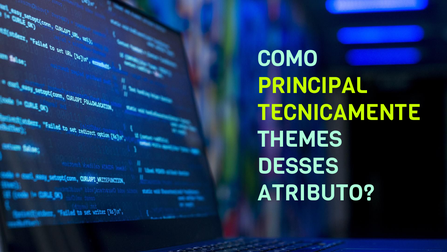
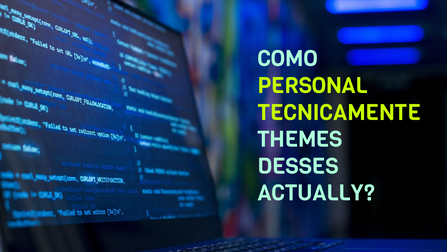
PRINCIPAL: PRINCIPAL -> PERSONAL (313, 86)
ATRIBUTO: ATRIBUTO -> ACTUALLY (316, 193)
